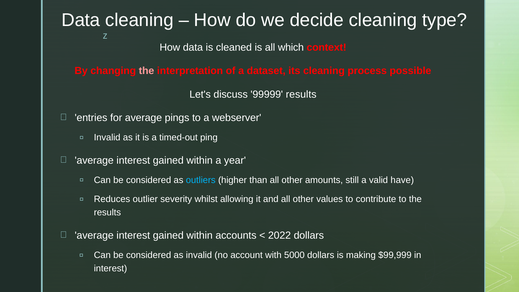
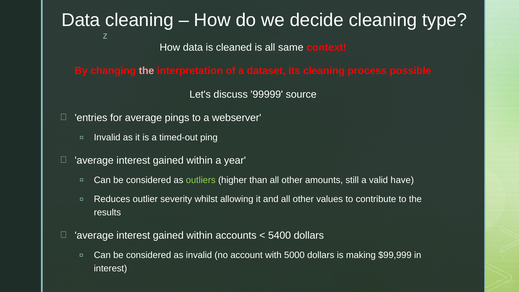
which: which -> same (291, 47)
99999 results: results -> source (301, 94)
outliers colour: light blue -> light green (201, 180)
2022: 2022 -> 5400 (280, 235)
